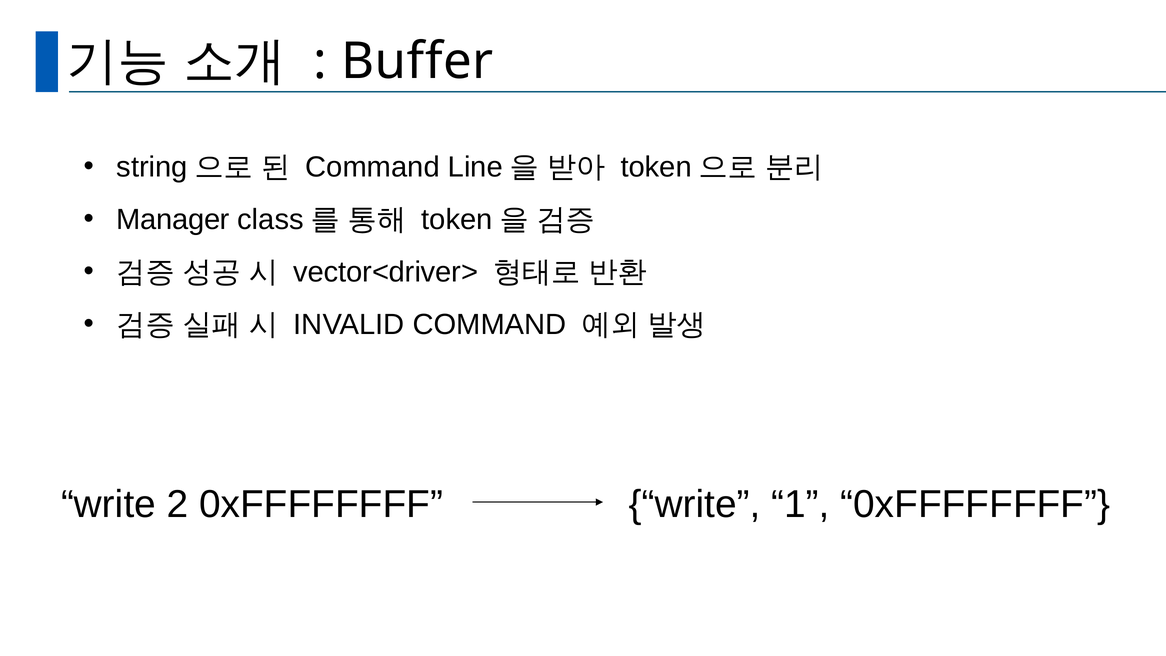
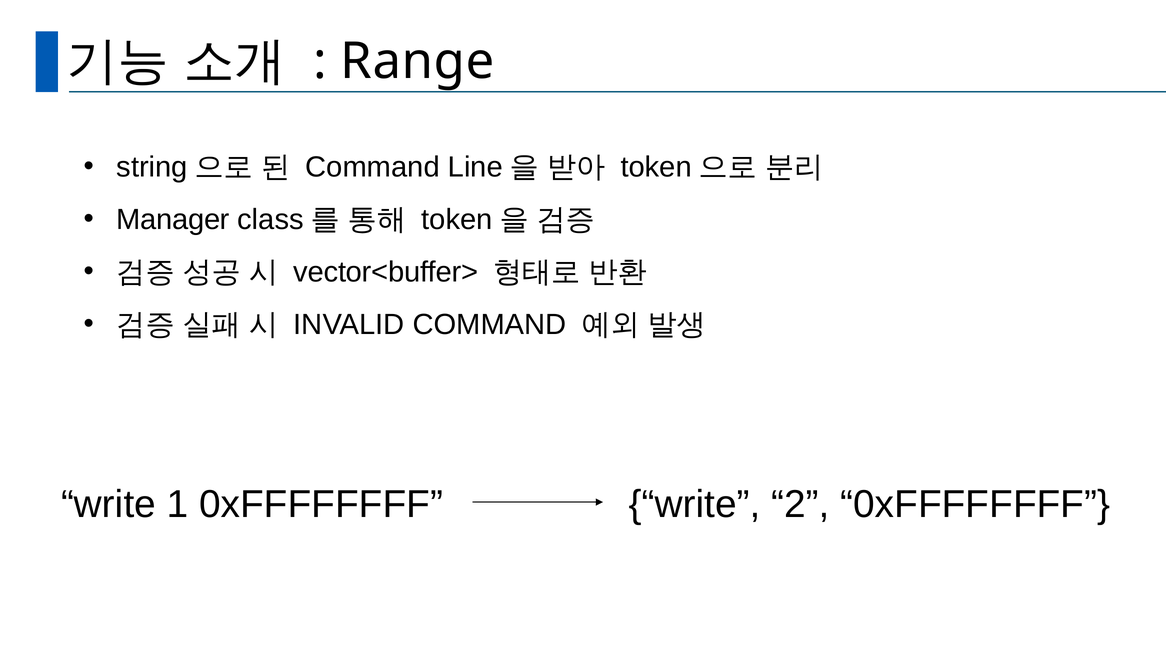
Buffer: Buffer -> Range (417, 61)
vector<driver>: vector<driver> -> vector<buffer> (386, 272)
2: 2 -> 1 (177, 504)
1: 1 -> 2 (800, 504)
